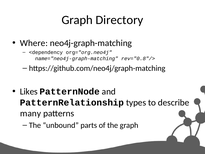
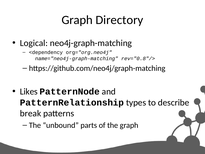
Where: Where -> Logical (34, 43)
many: many -> break (31, 113)
